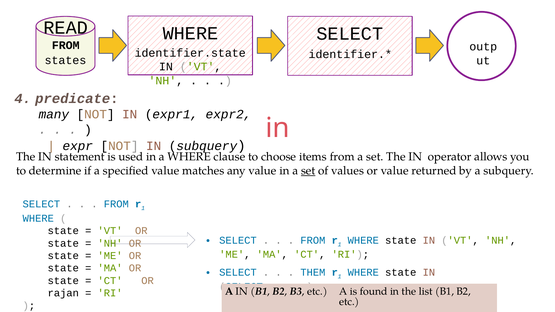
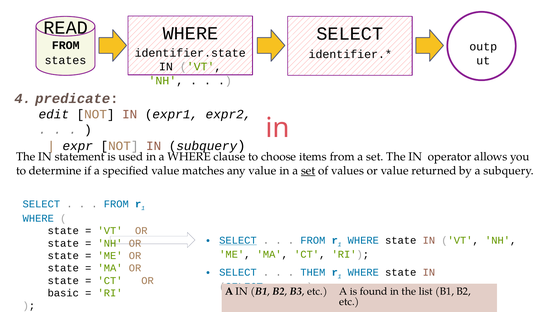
many: many -> edit (54, 114)
SELECT underline: none -> present (238, 240)
rajan: rajan -> basic (63, 293)
